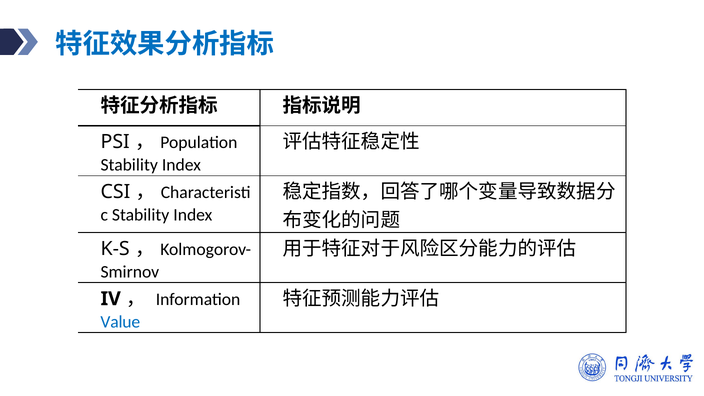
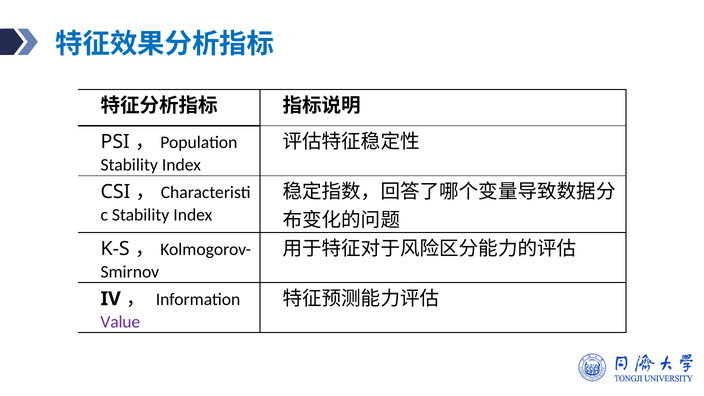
Value colour: blue -> purple (120, 322)
